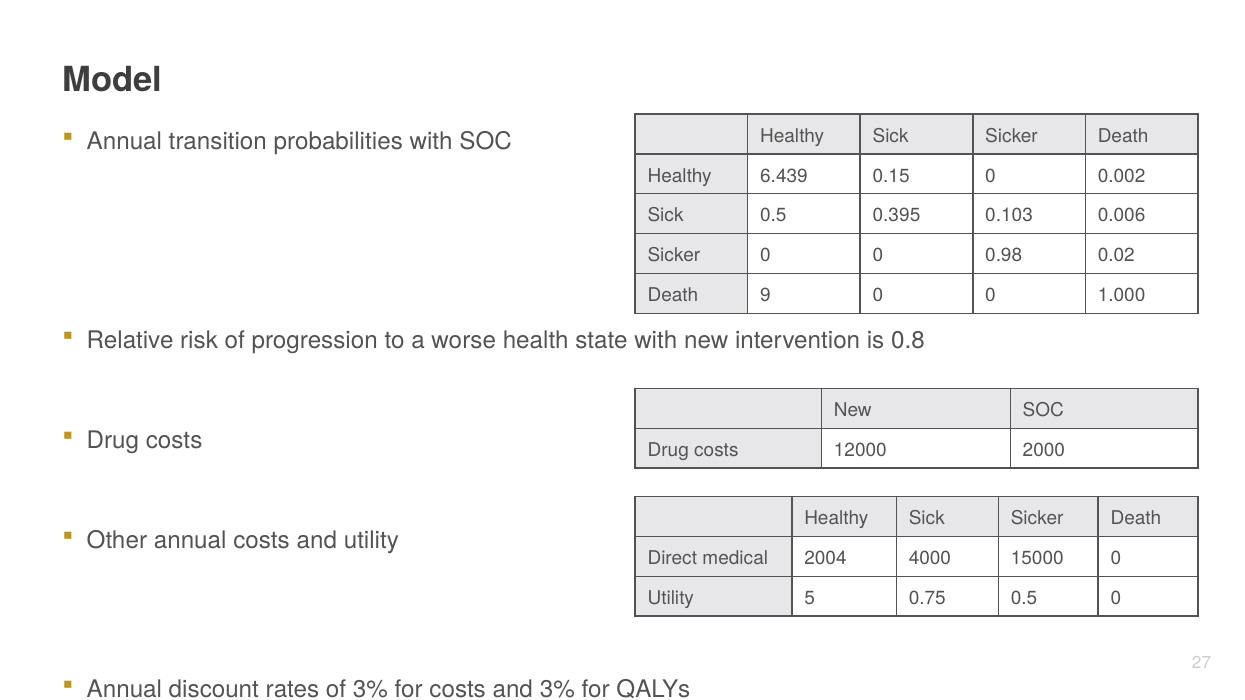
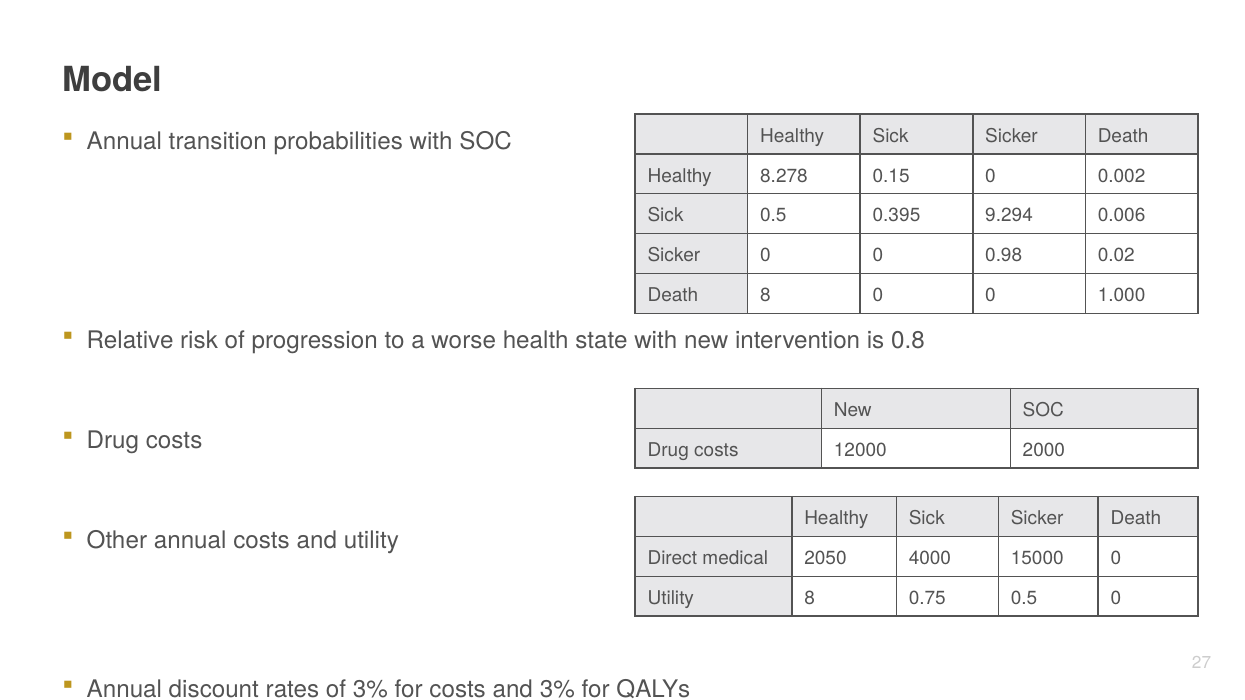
6.439: 6.439 -> 8.278 (784, 176)
0.103: 0.103 -> 9.294 (1009, 216)
Death 9: 9 -> 8 (765, 296)
2004: 2004 -> 2050 (825, 559)
Utility 5: 5 -> 8 (810, 599)
